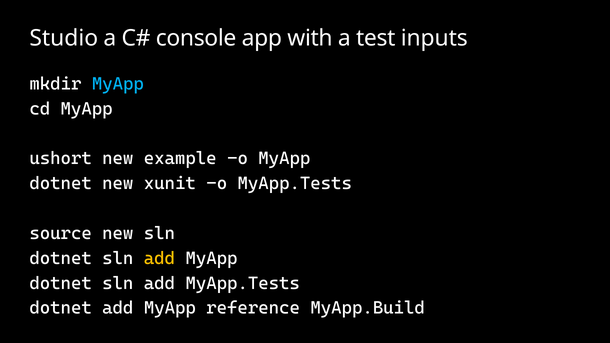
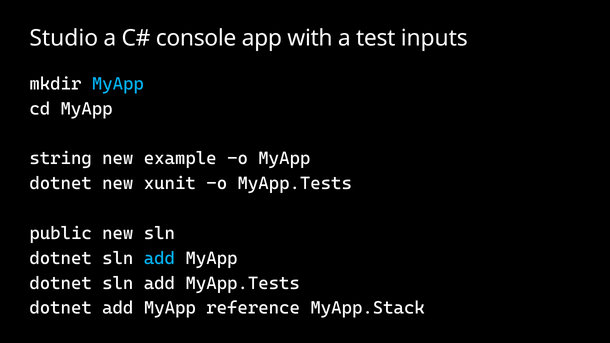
ushort: ushort -> string (61, 159)
source: source -> public (61, 233)
add colour: yellow -> light blue (159, 258)
MyApp.Build: MyApp.Build -> MyApp.Stack (368, 308)
